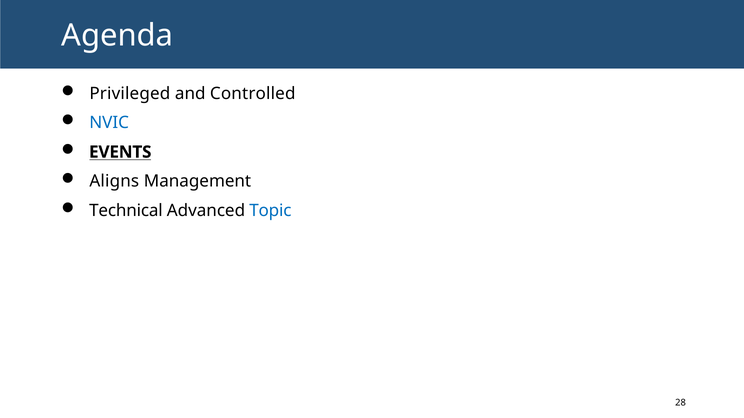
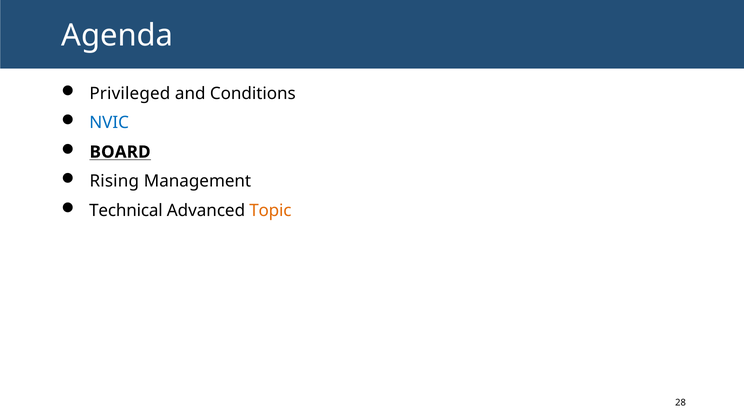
Controlled: Controlled -> Conditions (253, 94)
EVENTS: EVENTS -> BOARD (120, 152)
Aligns: Aligns -> Rising (114, 181)
Topic colour: blue -> orange (270, 211)
